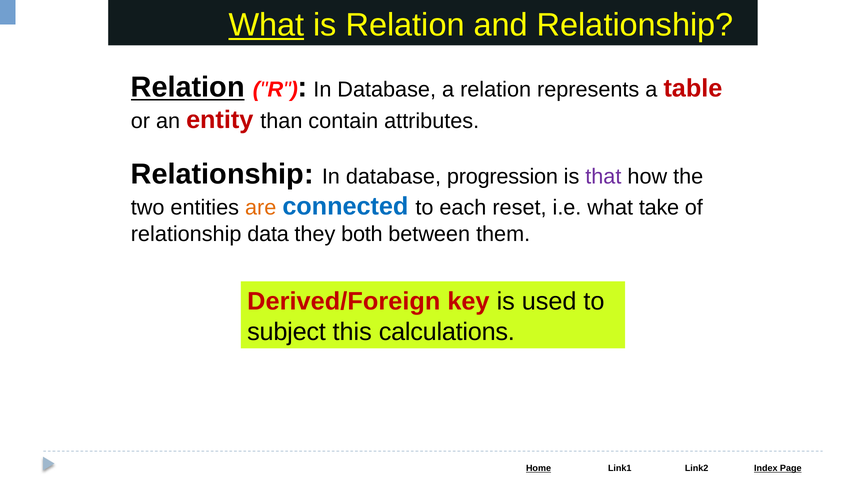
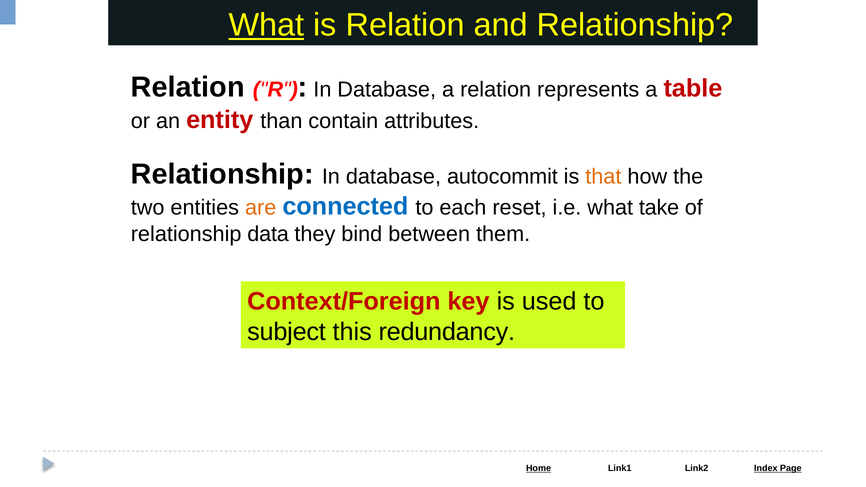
Relation underline: present -> none (188, 87)
progression: progression -> autocommit (502, 176)
that colour: purple -> orange (603, 176)
both: both -> bind (362, 234)
Derived/Foreign: Derived/Foreign -> Context/Foreign (344, 302)
calculations: calculations -> redundancy (447, 332)
